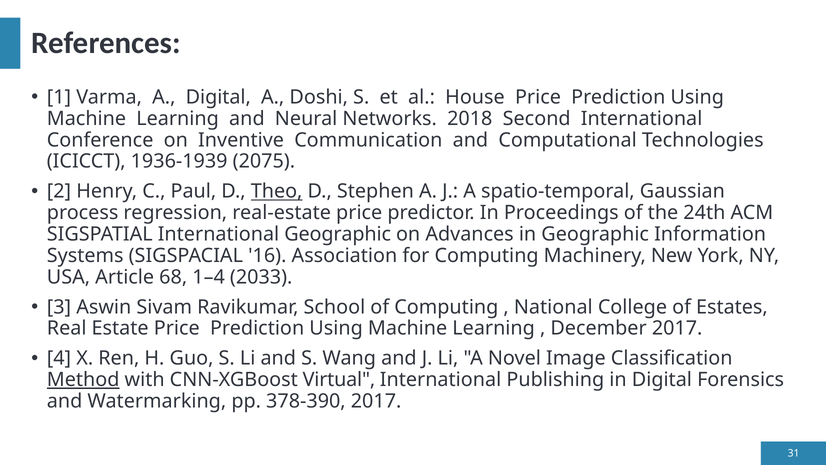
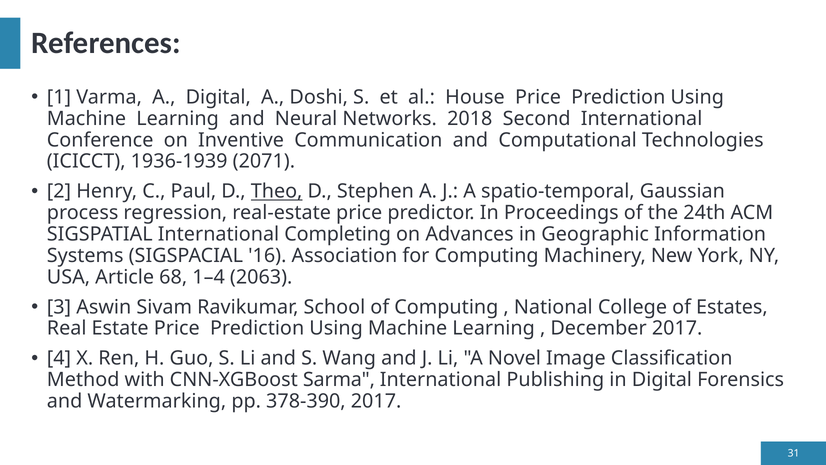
2075: 2075 -> 2071 (264, 161)
International Geographic: Geographic -> Completing (338, 234)
2033: 2033 -> 2063 (261, 277)
Method underline: present -> none (83, 379)
Virtual: Virtual -> Sarma (339, 379)
